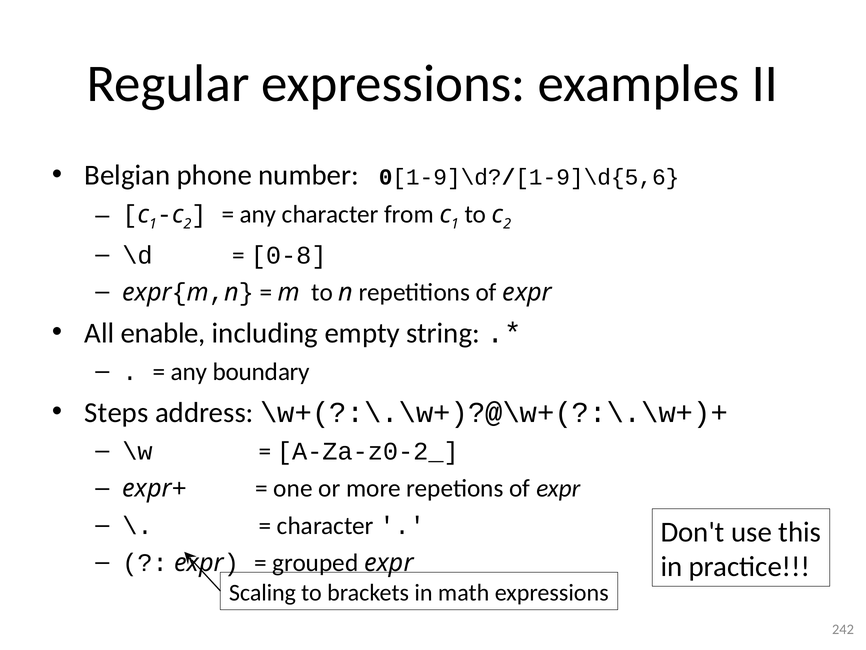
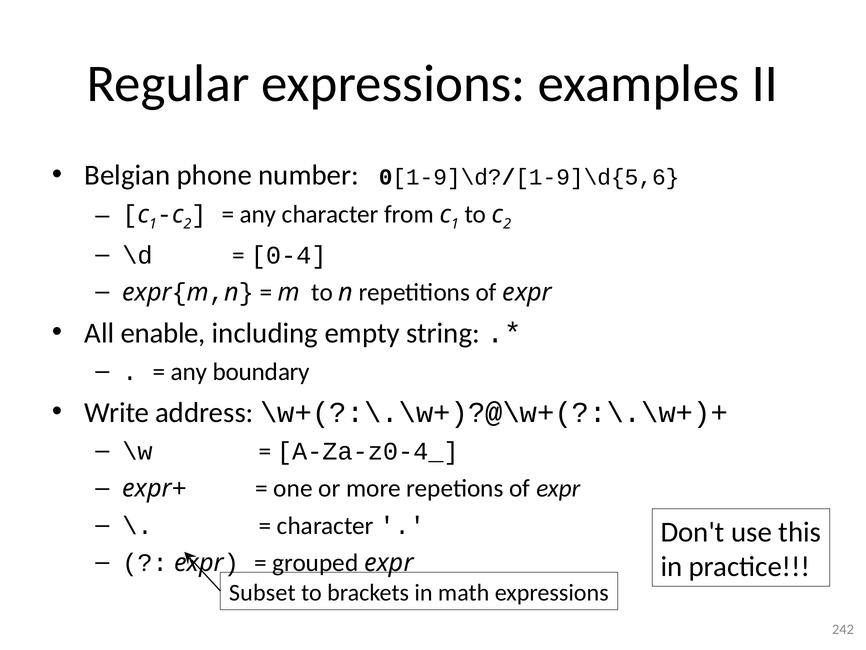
0-8: 0-8 -> 0-4 (289, 255)
Steps: Steps -> Write (117, 412)
A-Za-z0-2_: A-Za-z0-2_ -> A-Za-z0-4_ (368, 451)
Scaling: Scaling -> Subset (262, 592)
